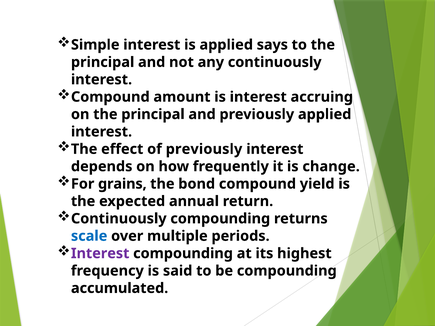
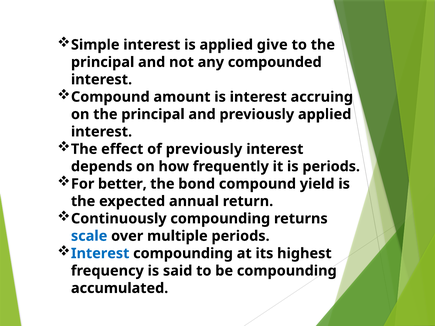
says: says -> give (272, 45)
any continuously: continuously -> compounded (275, 62)
is change: change -> periods (331, 167)
grains: grains -> better (122, 184)
Interest colour: purple -> blue (100, 254)
